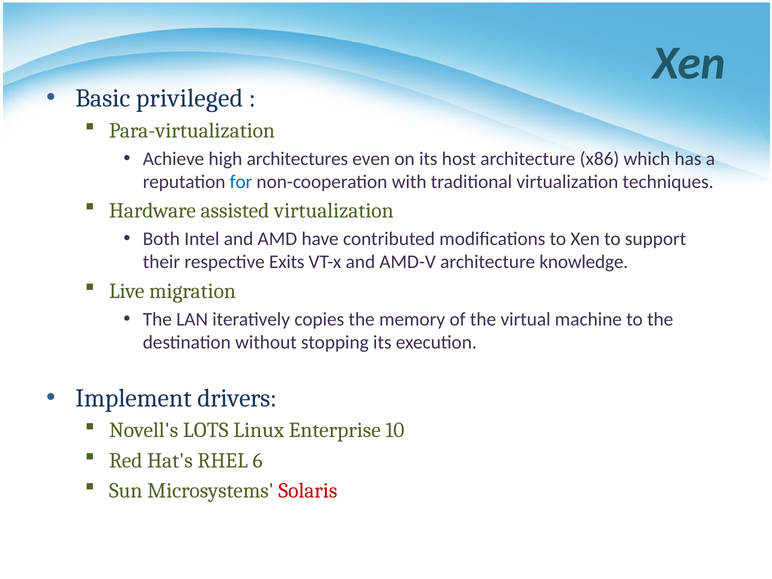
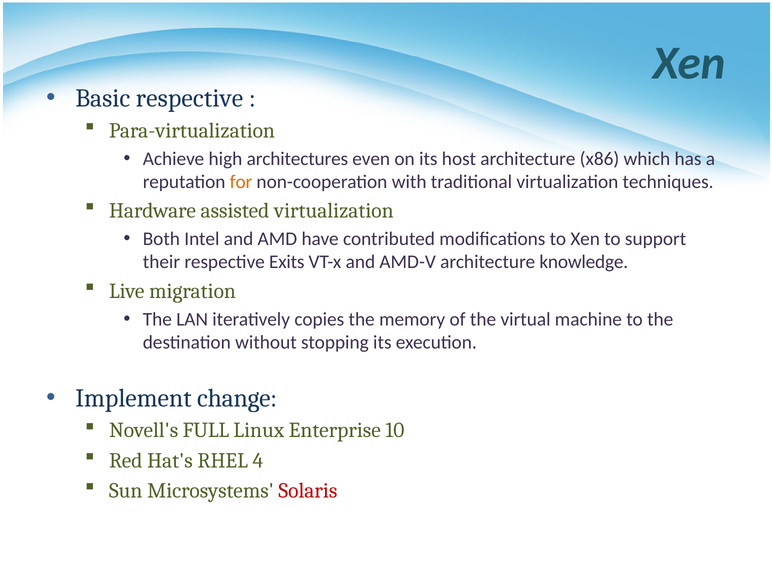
Basic privileged: privileged -> respective (190, 98)
for colour: blue -> orange (241, 182)
drivers: drivers -> change (237, 398)
LOTS: LOTS -> FULL (206, 430)
6: 6 -> 4 (258, 460)
